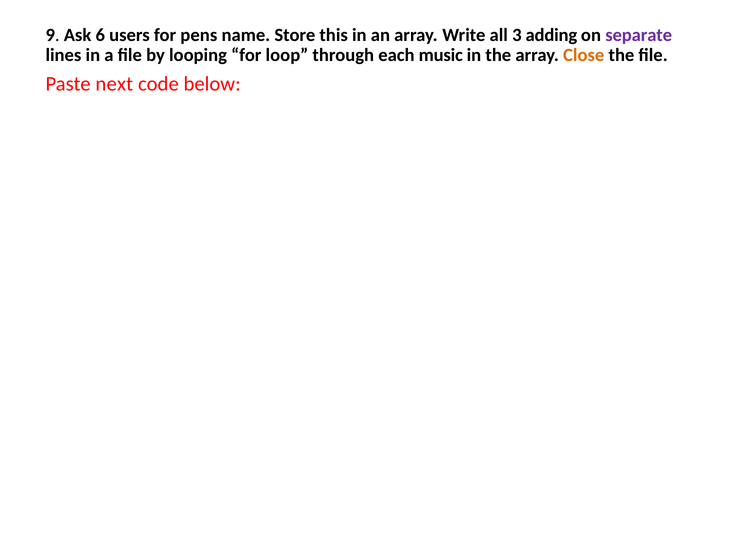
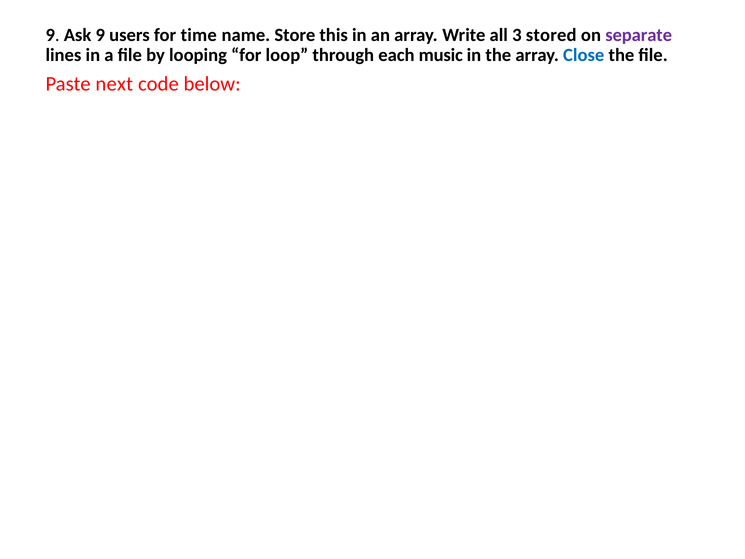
Ask 6: 6 -> 9 (100, 35)
pens: pens -> time (199, 35)
adding: adding -> stored (551, 35)
Close colour: orange -> blue (584, 55)
